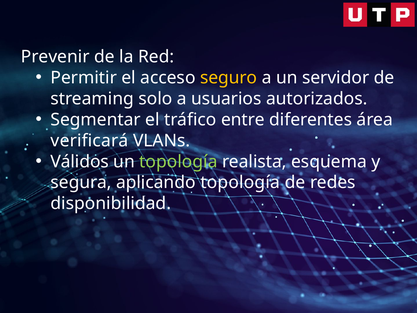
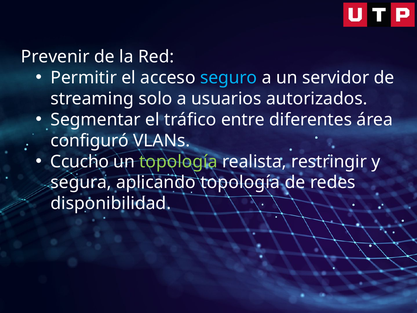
seguro colour: yellow -> light blue (229, 78)
verificará: verificará -> configuró (90, 141)
Válidos: Válidos -> Ccucho (80, 161)
esquema: esquema -> restringir (329, 161)
